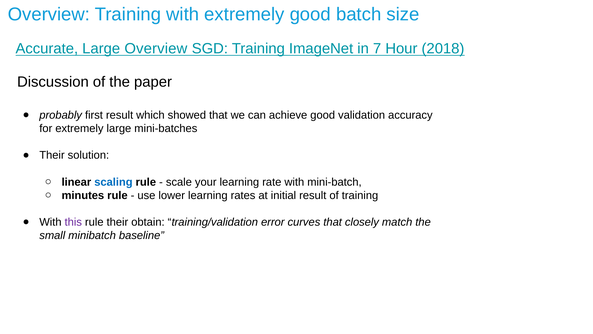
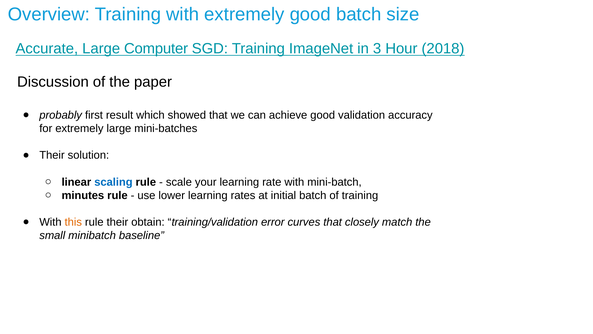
Large Overview: Overview -> Computer (156, 49)
7: 7 -> 3 (377, 49)
initial result: result -> batch (313, 195)
this colour: purple -> orange (73, 222)
